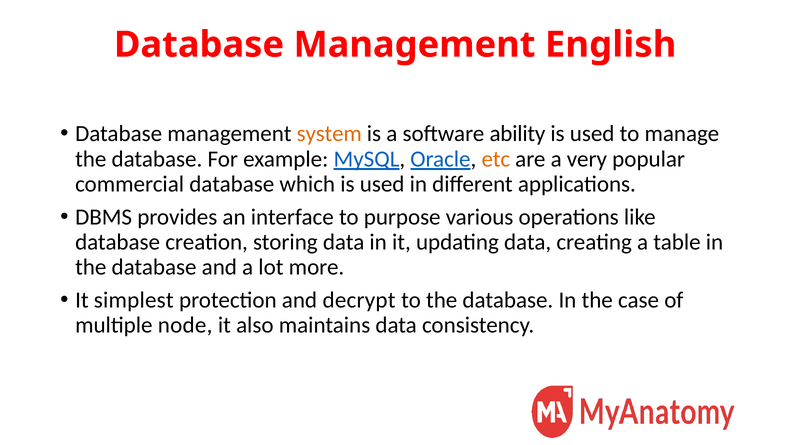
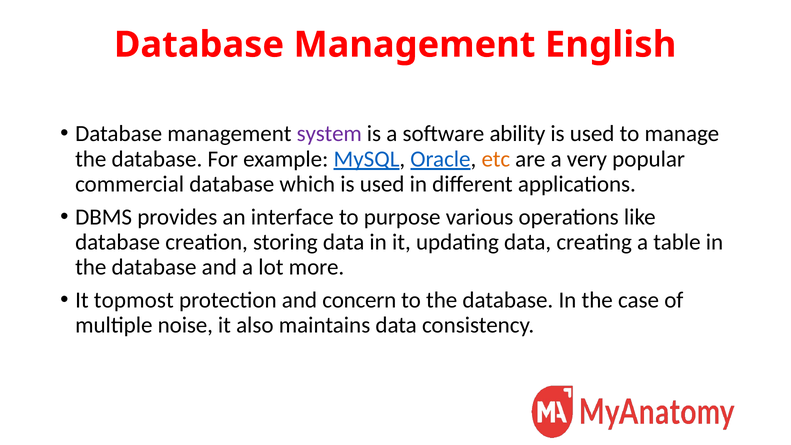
system colour: orange -> purple (329, 134)
simplest: simplest -> topmost (134, 300)
decrypt: decrypt -> concern (359, 300)
node: node -> noise (185, 325)
